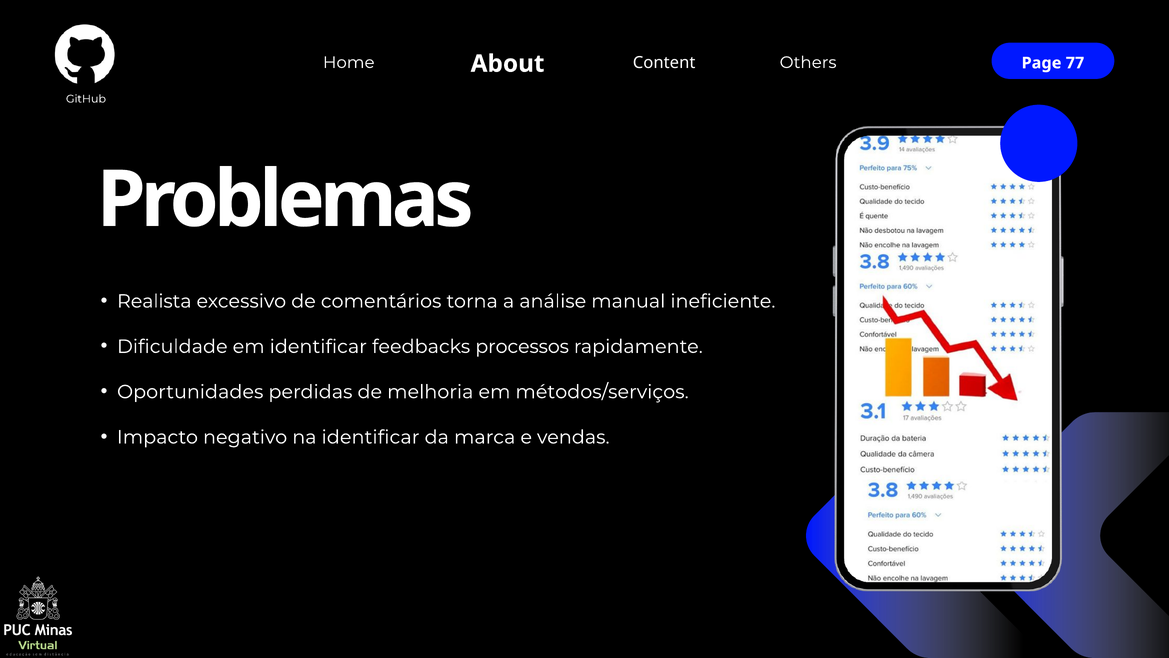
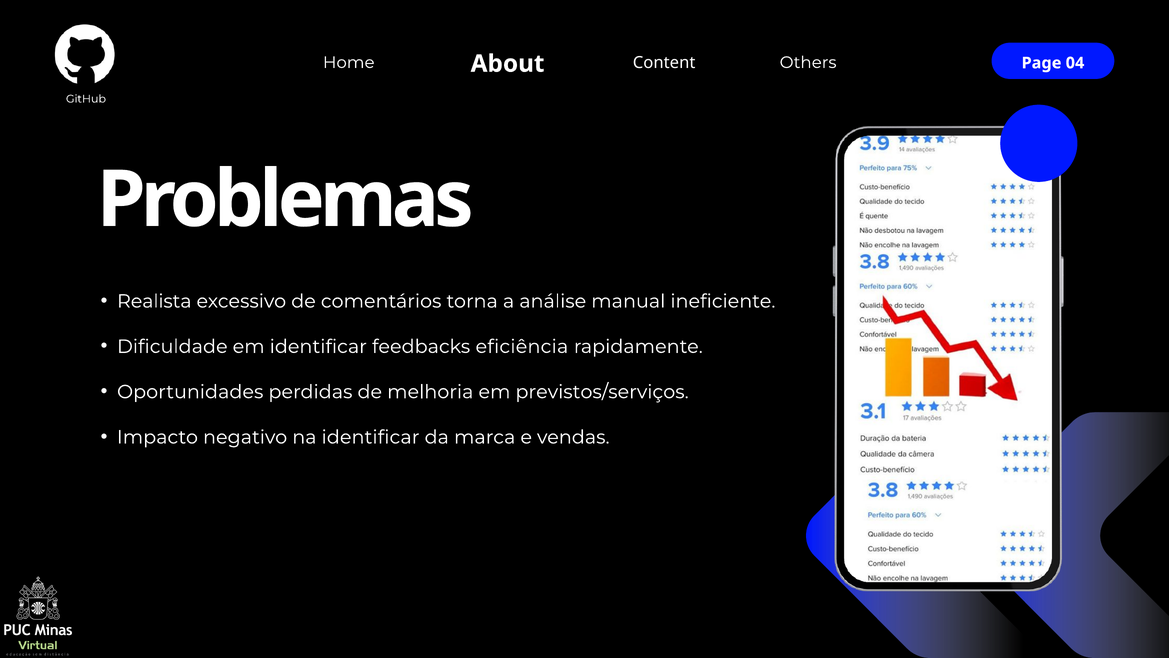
77: 77 -> 04 (1075, 63)
processos: processos -> eficiência (522, 346)
métodos/serviços: métodos/serviços -> previstos/serviços (602, 392)
